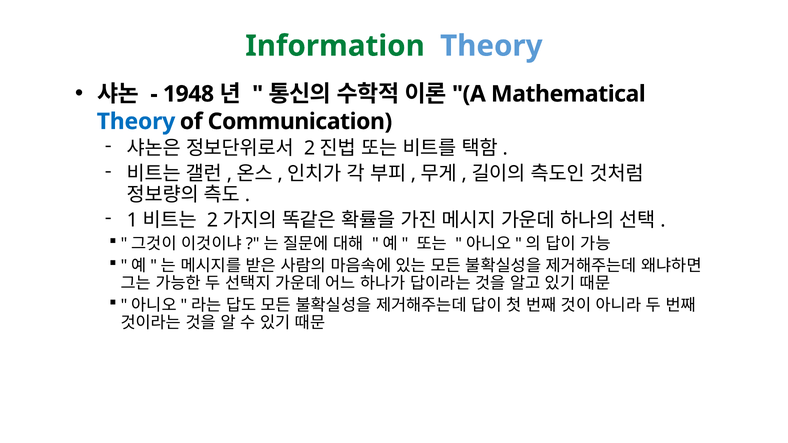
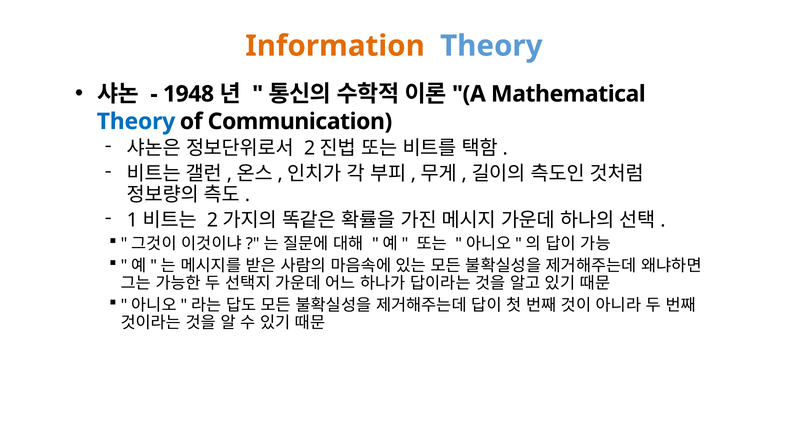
Information colour: green -> orange (335, 46)
